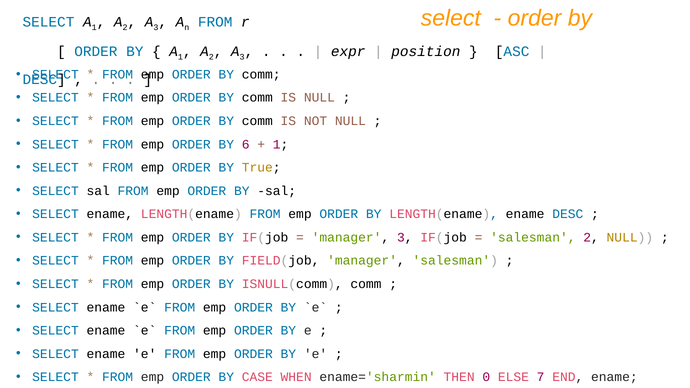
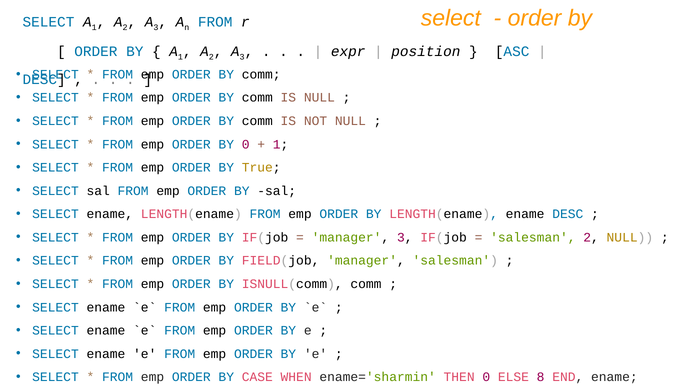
BY 6: 6 -> 0 (246, 144)
7: 7 -> 8 (541, 377)
